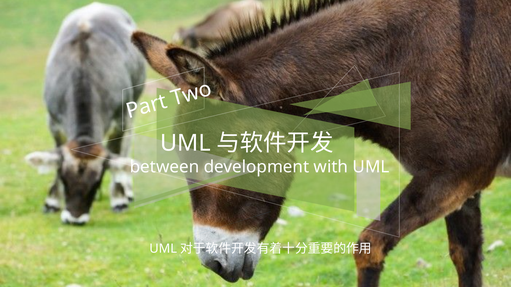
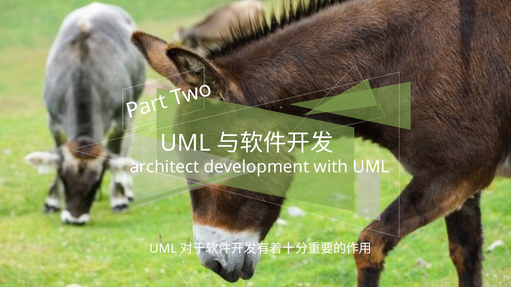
between: between -> architect (165, 167)
